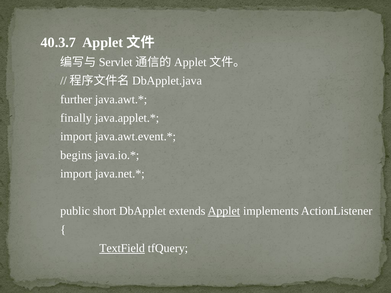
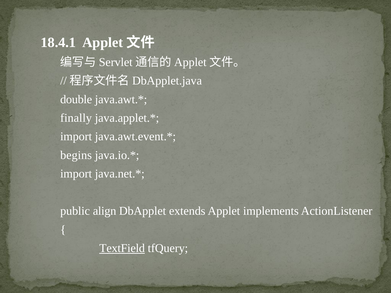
40.3.7: 40.3.7 -> 18.4.1 (58, 42)
further: further -> double (76, 99)
short: short -> align (105, 211)
Applet underline: present -> none (224, 211)
